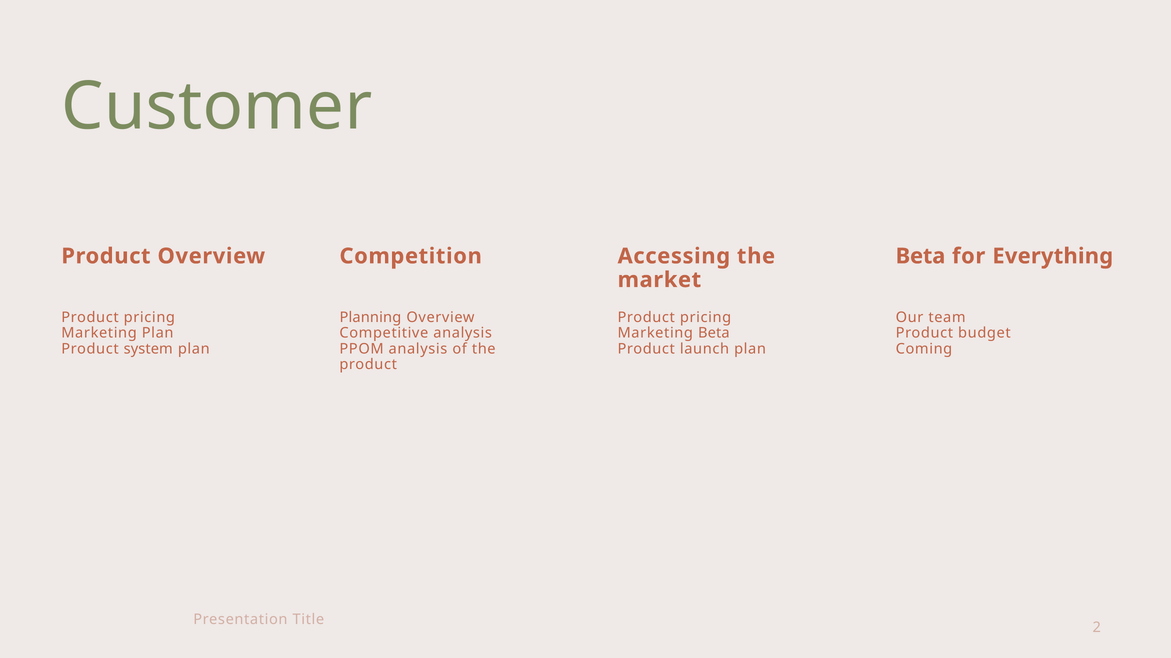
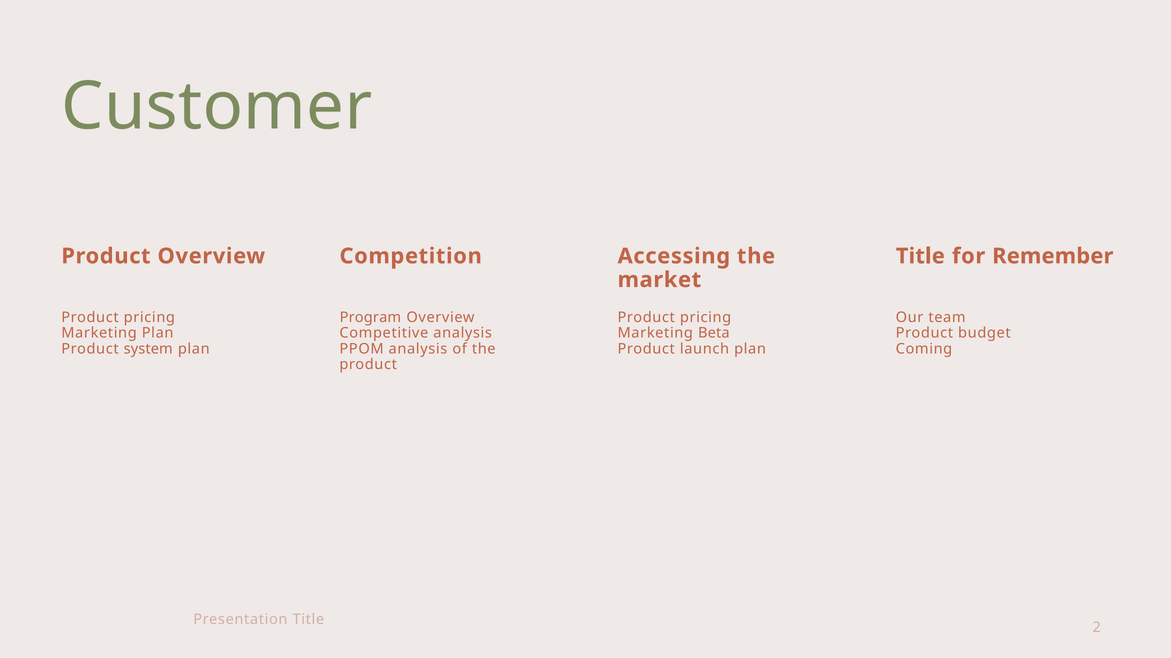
Beta: Beta -> Title (920, 256)
Everything: Everything -> Remember (1053, 256)
Planning: Planning -> Program (370, 318)
